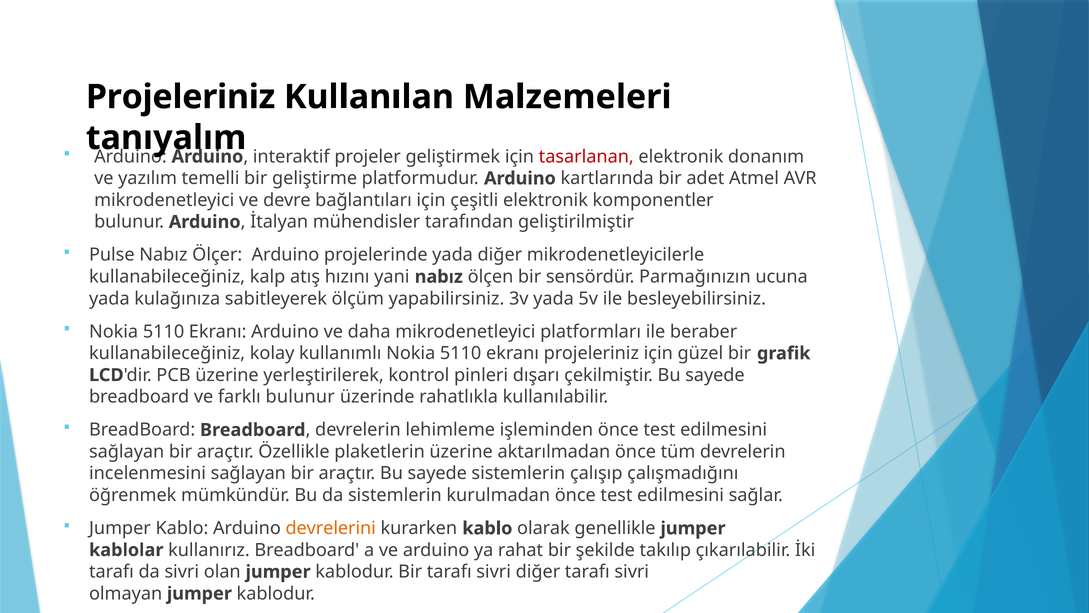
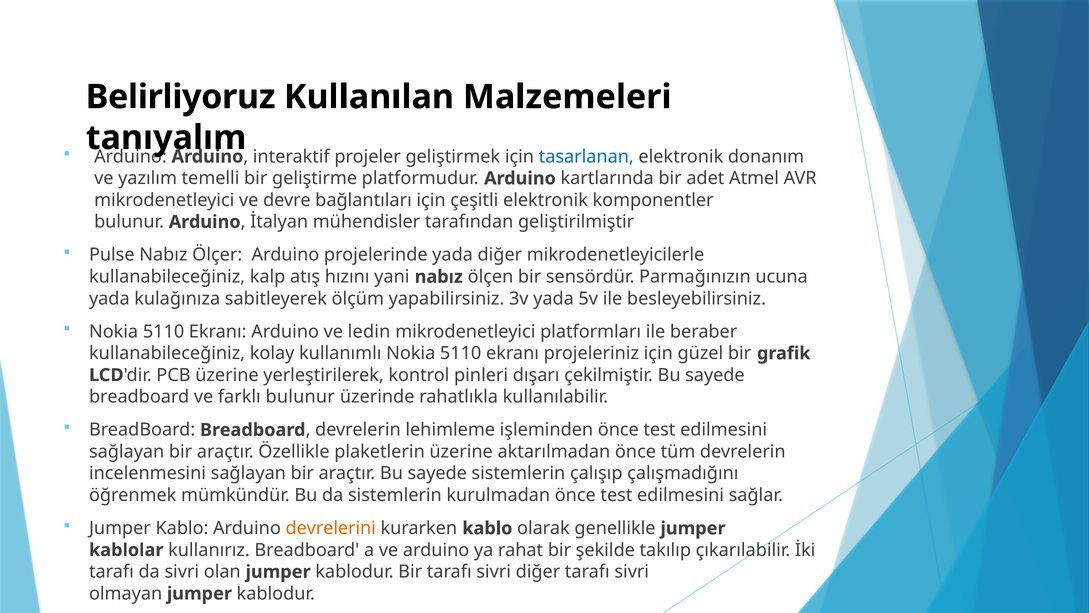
Projeleriniz: Projeleriniz -> Belirliyoruz (181, 97)
tasarlanan colour: red -> blue (586, 157)
daha: daha -> ledin (369, 331)
